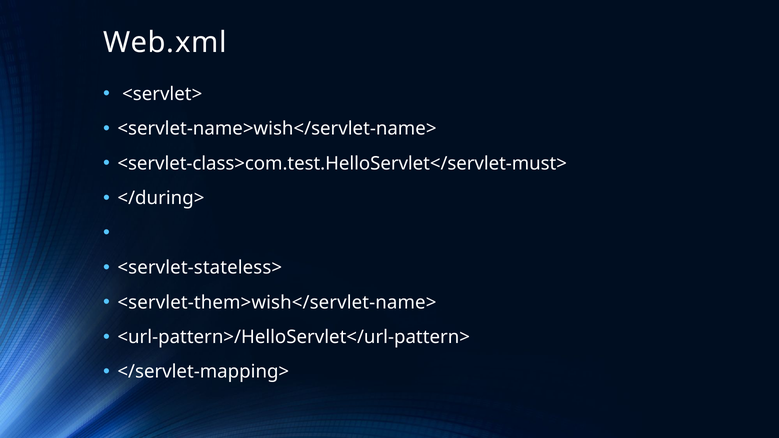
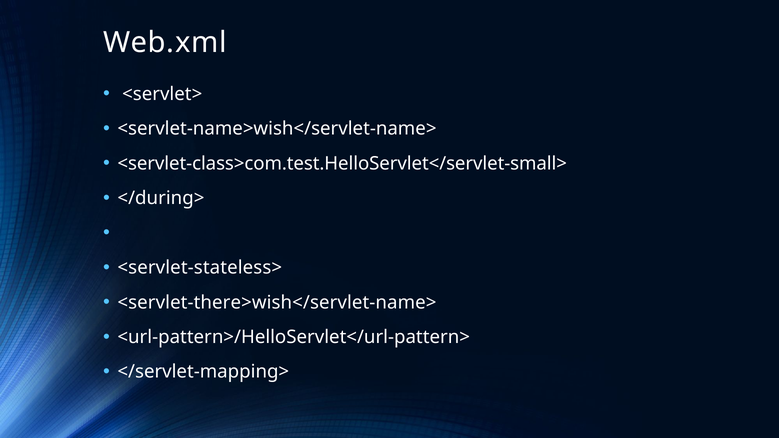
<servlet-class>com.test.HelloServlet</servlet-must>: <servlet-class>com.test.HelloServlet</servlet-must> -> <servlet-class>com.test.HelloServlet</servlet-small> (342, 164)
<servlet-them>wish</servlet-name>: <servlet-them>wish</servlet-name> -> <servlet-there>wish</servlet-name> (277, 303)
